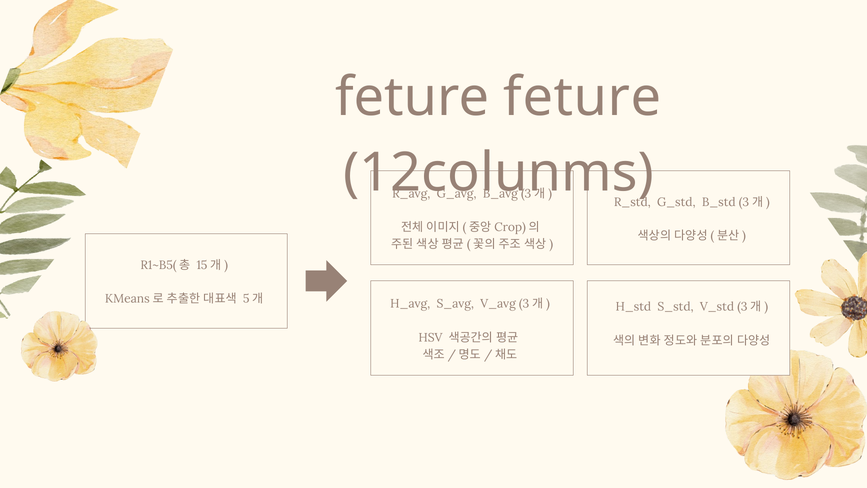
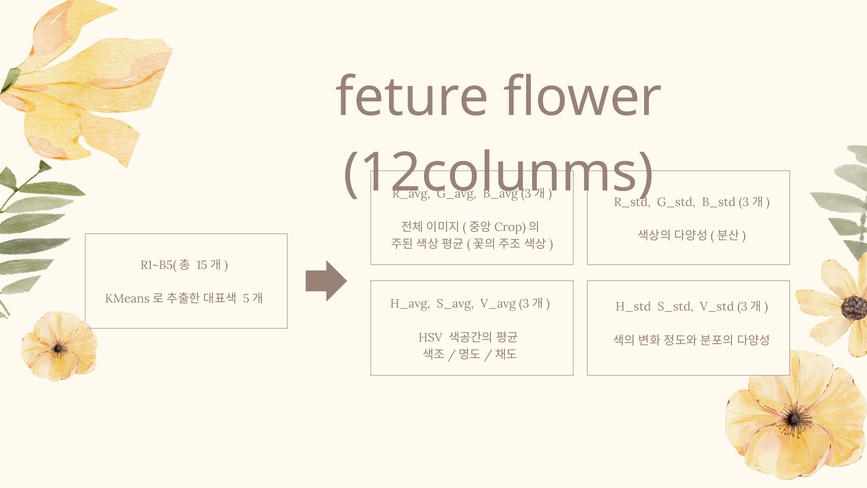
feture feture: feture -> flower (583, 97)
